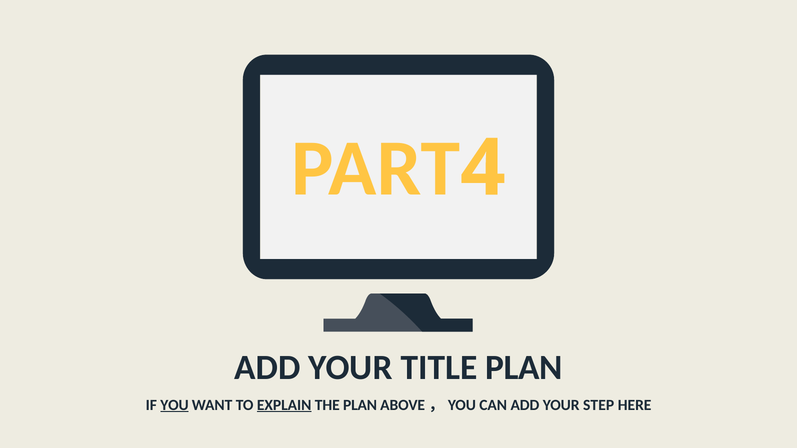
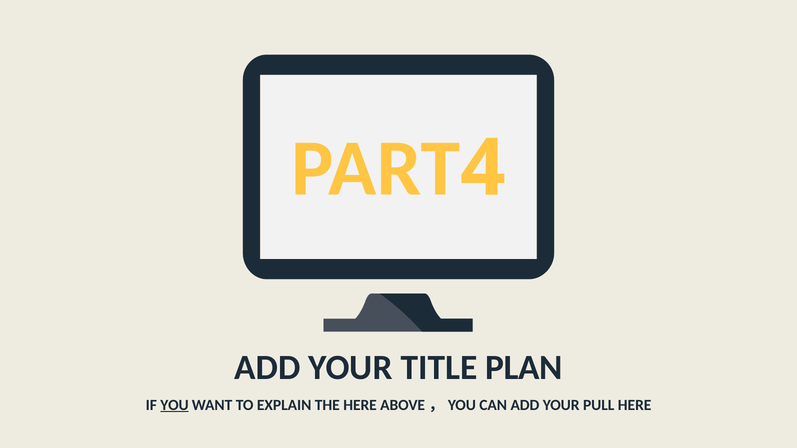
EXPLAIN underline: present -> none (284, 405)
THE PLAN: PLAN -> HERE (360, 405)
STEP: STEP -> PULL (599, 405)
